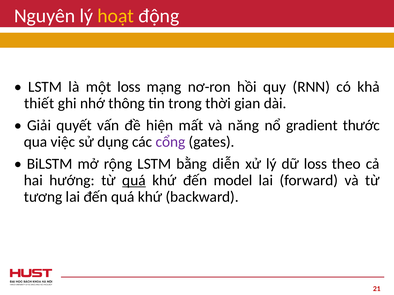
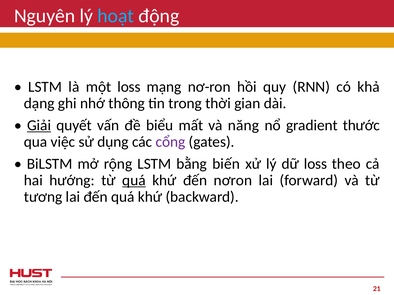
hoạt colour: yellow -> light blue (116, 16)
thiết: thiết -> dạng (39, 103)
Giải underline: none -> present (39, 126)
hiện: hiện -> biểu (160, 126)
diễn: diễn -> biến (226, 164)
model: model -> nơron (233, 181)
